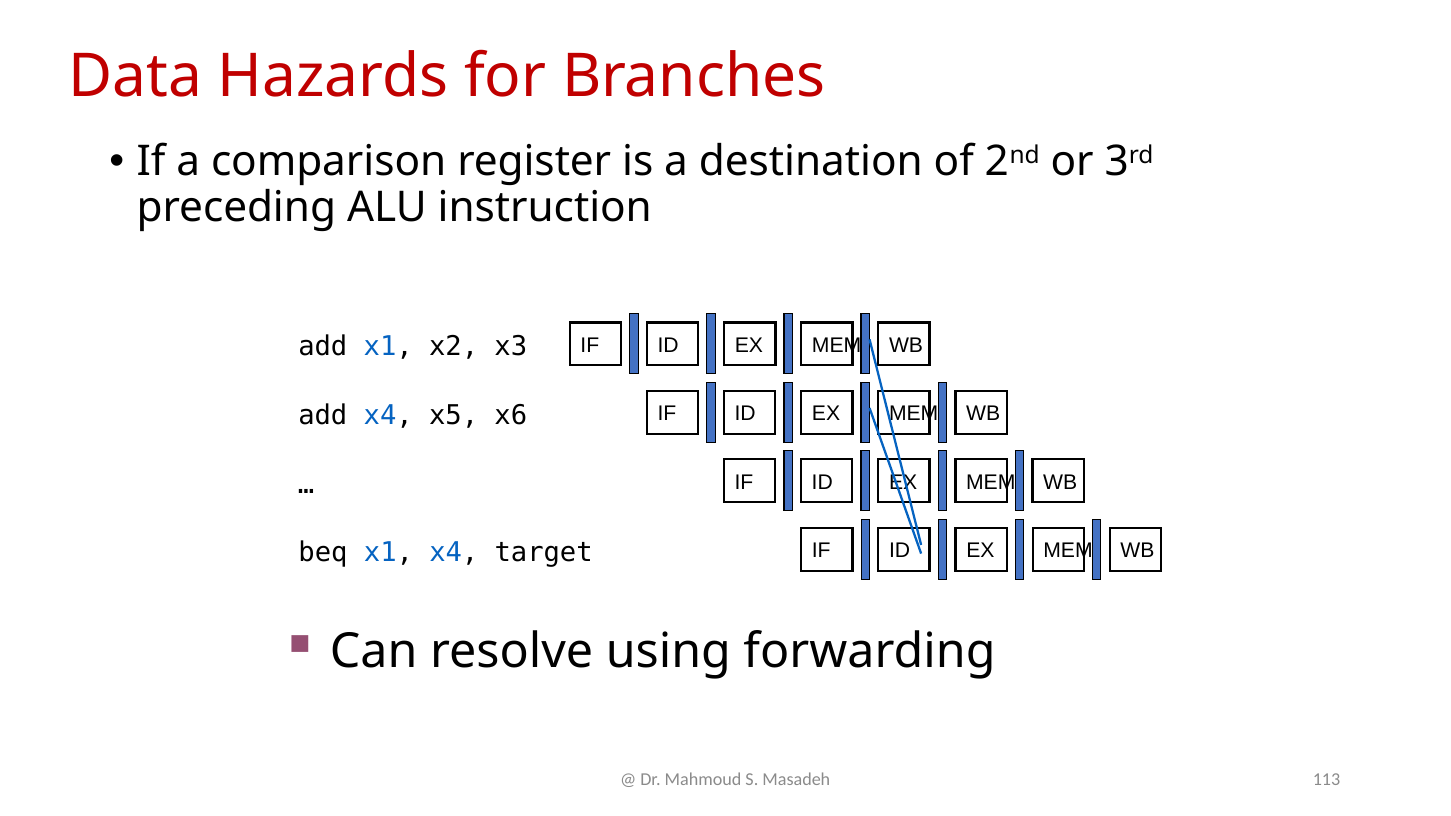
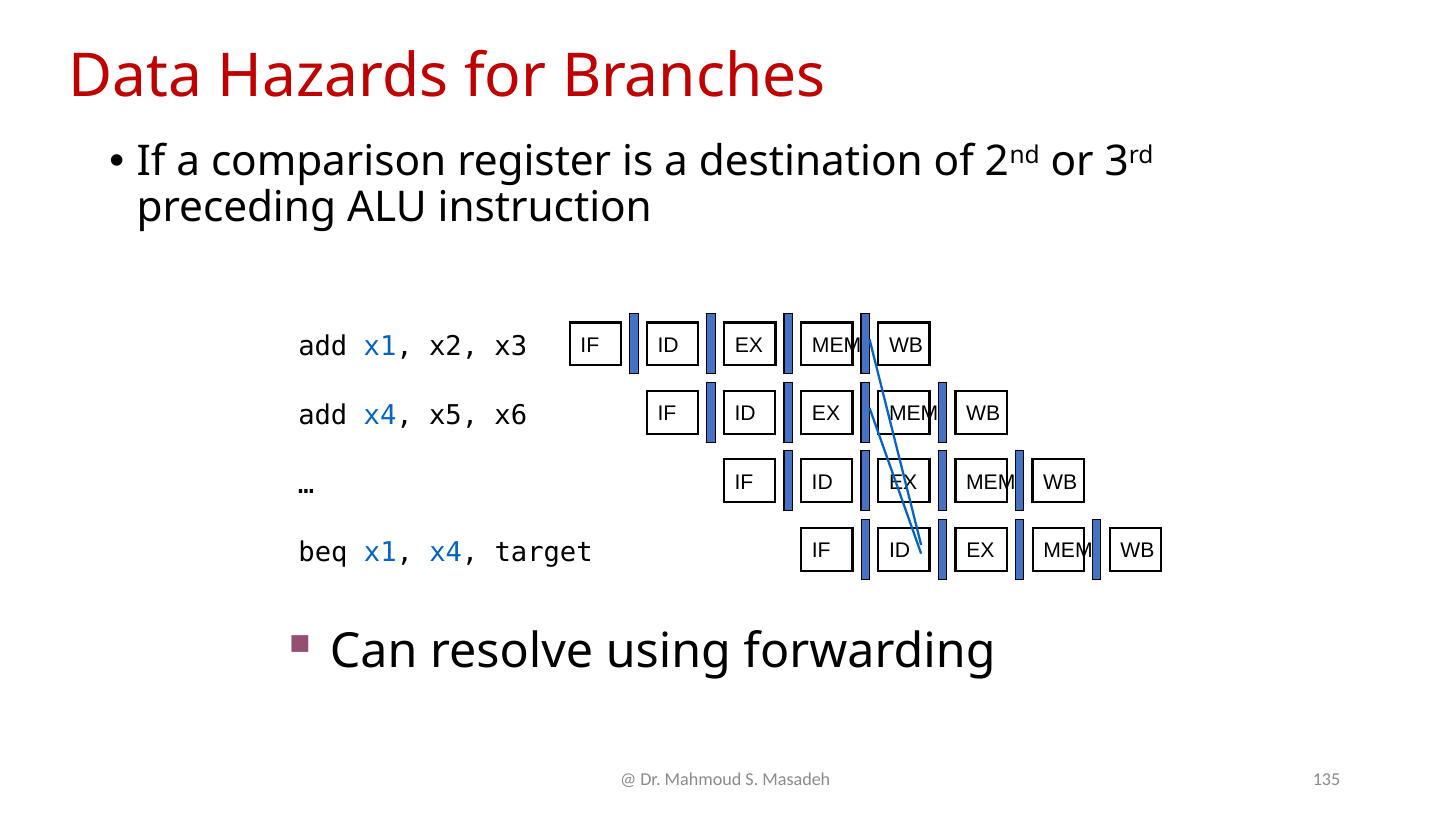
113: 113 -> 135 (1327, 779)
